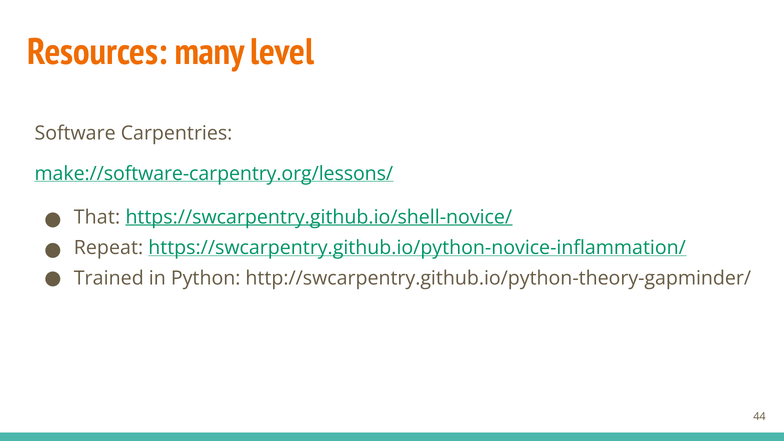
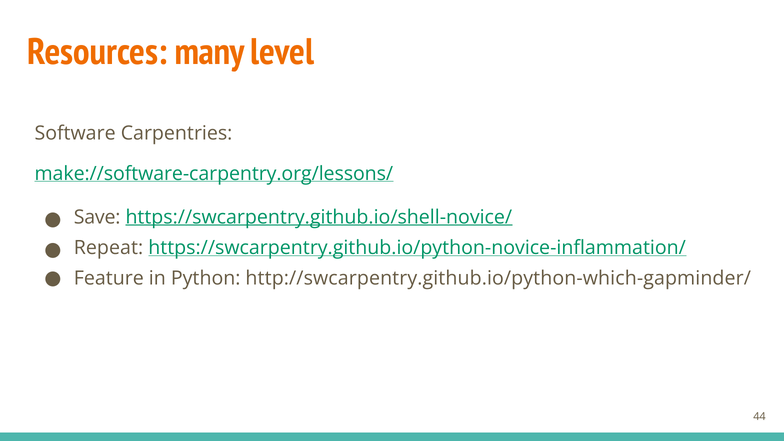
That: That -> Save (97, 217)
Trained: Trained -> Feature (109, 278)
http://swcarpentry.github.io/python-theory-gapminder/: http://swcarpentry.github.io/python-theory-gapminder/ -> http://swcarpentry.github.io/python-which-gapminder/ (498, 278)
